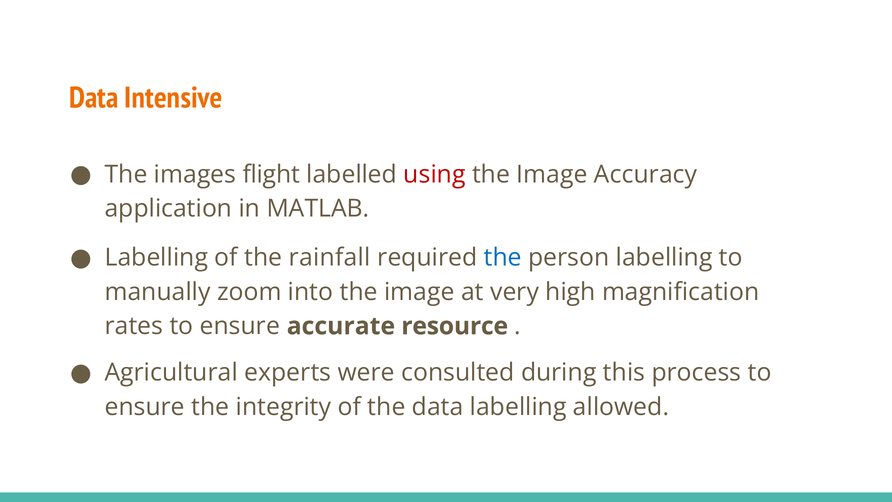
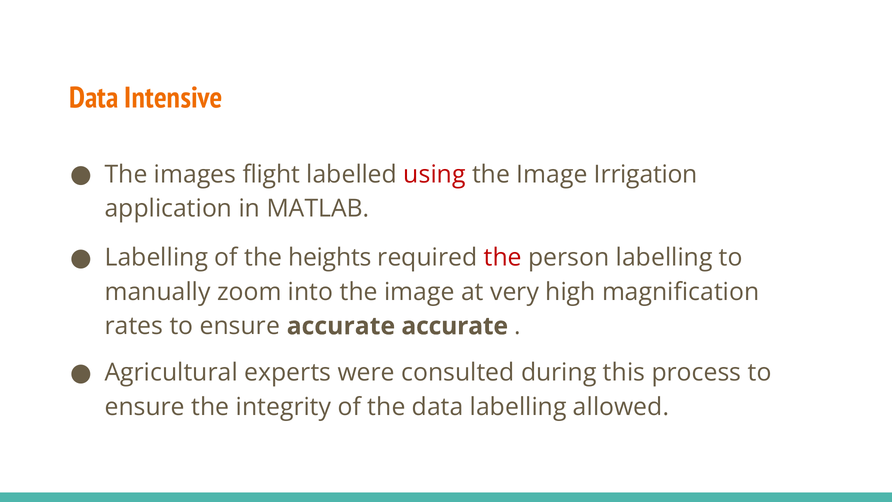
Accuracy: Accuracy -> Irrigation (646, 174)
rainfall: rainfall -> heights (330, 258)
the colour: blue -> red (503, 258)
accurate resource: resource -> accurate (455, 326)
